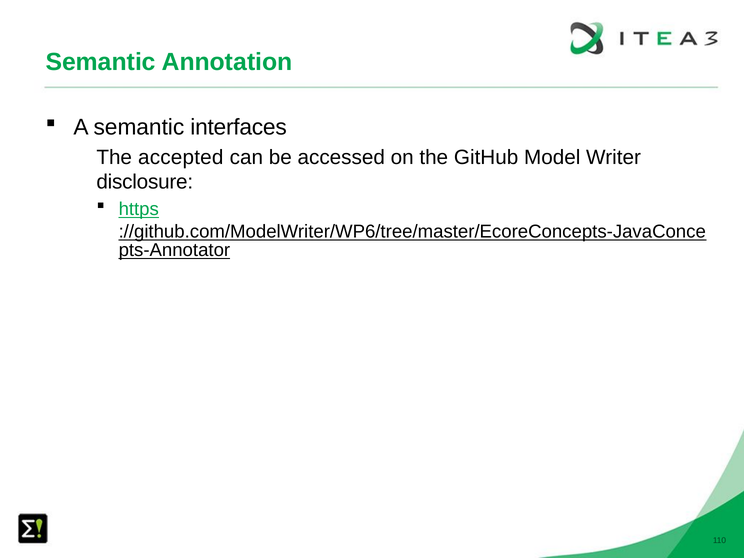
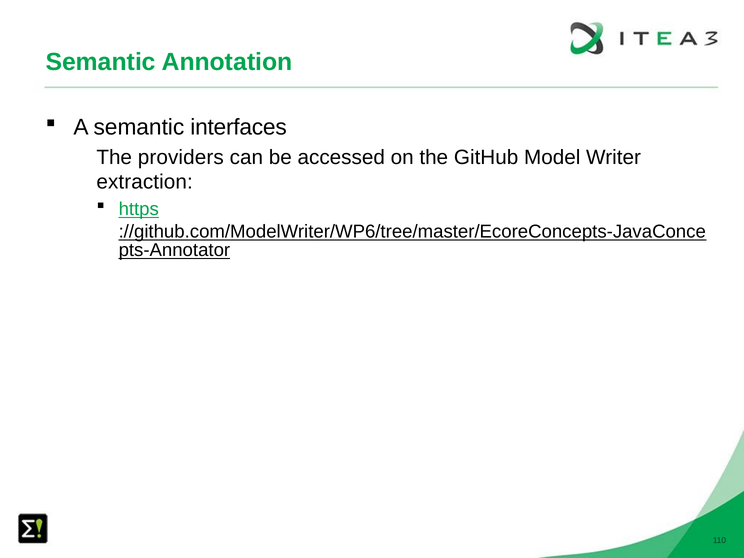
accepted: accepted -> providers (181, 157)
disclosure: disclosure -> extraction (145, 182)
